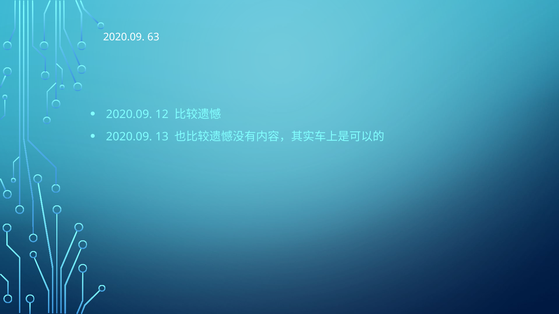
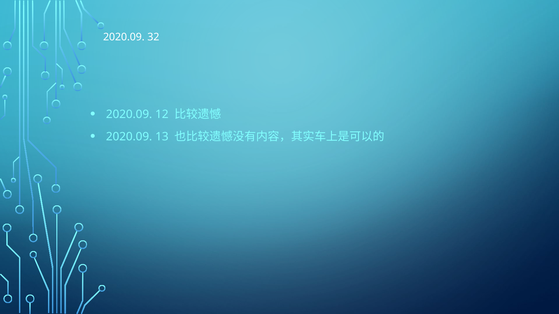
63: 63 -> 32 (153, 37)
